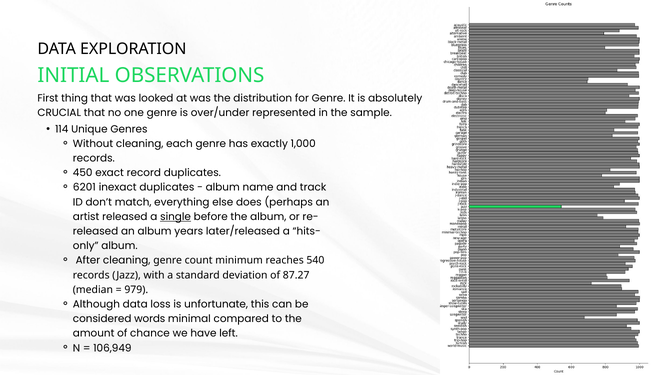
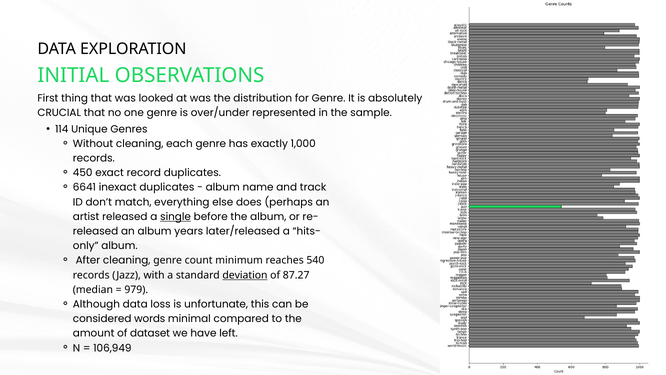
6201: 6201 -> 6641 (84, 187)
deviation underline: none -> present (245, 275)
chance: chance -> dataset (150, 333)
